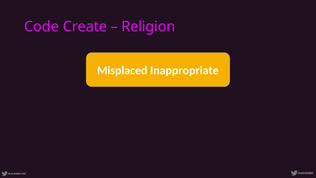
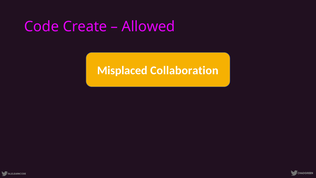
Religion: Religion -> Allowed (148, 27)
Inappropriate: Inappropriate -> Collaboration (184, 70)
